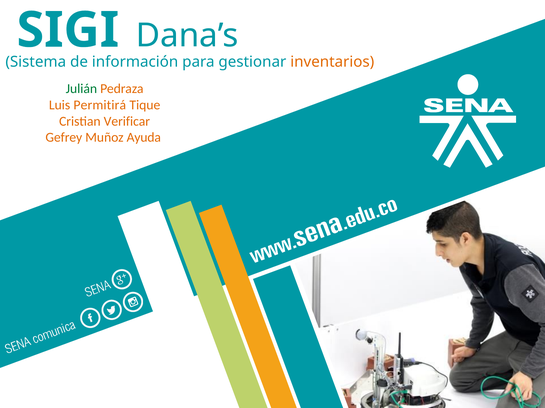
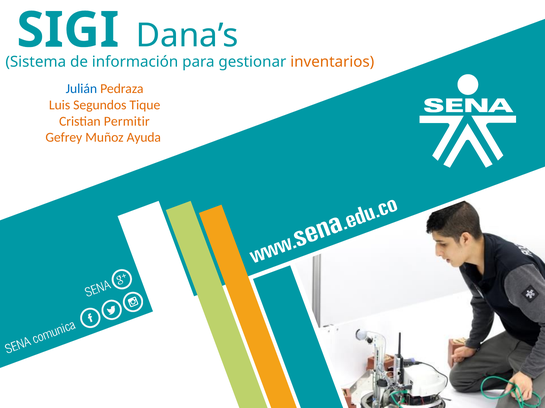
Julián colour: green -> blue (81, 89)
Permitirá: Permitirá -> Segundos (100, 105)
Verificar: Verificar -> Permitir (127, 121)
